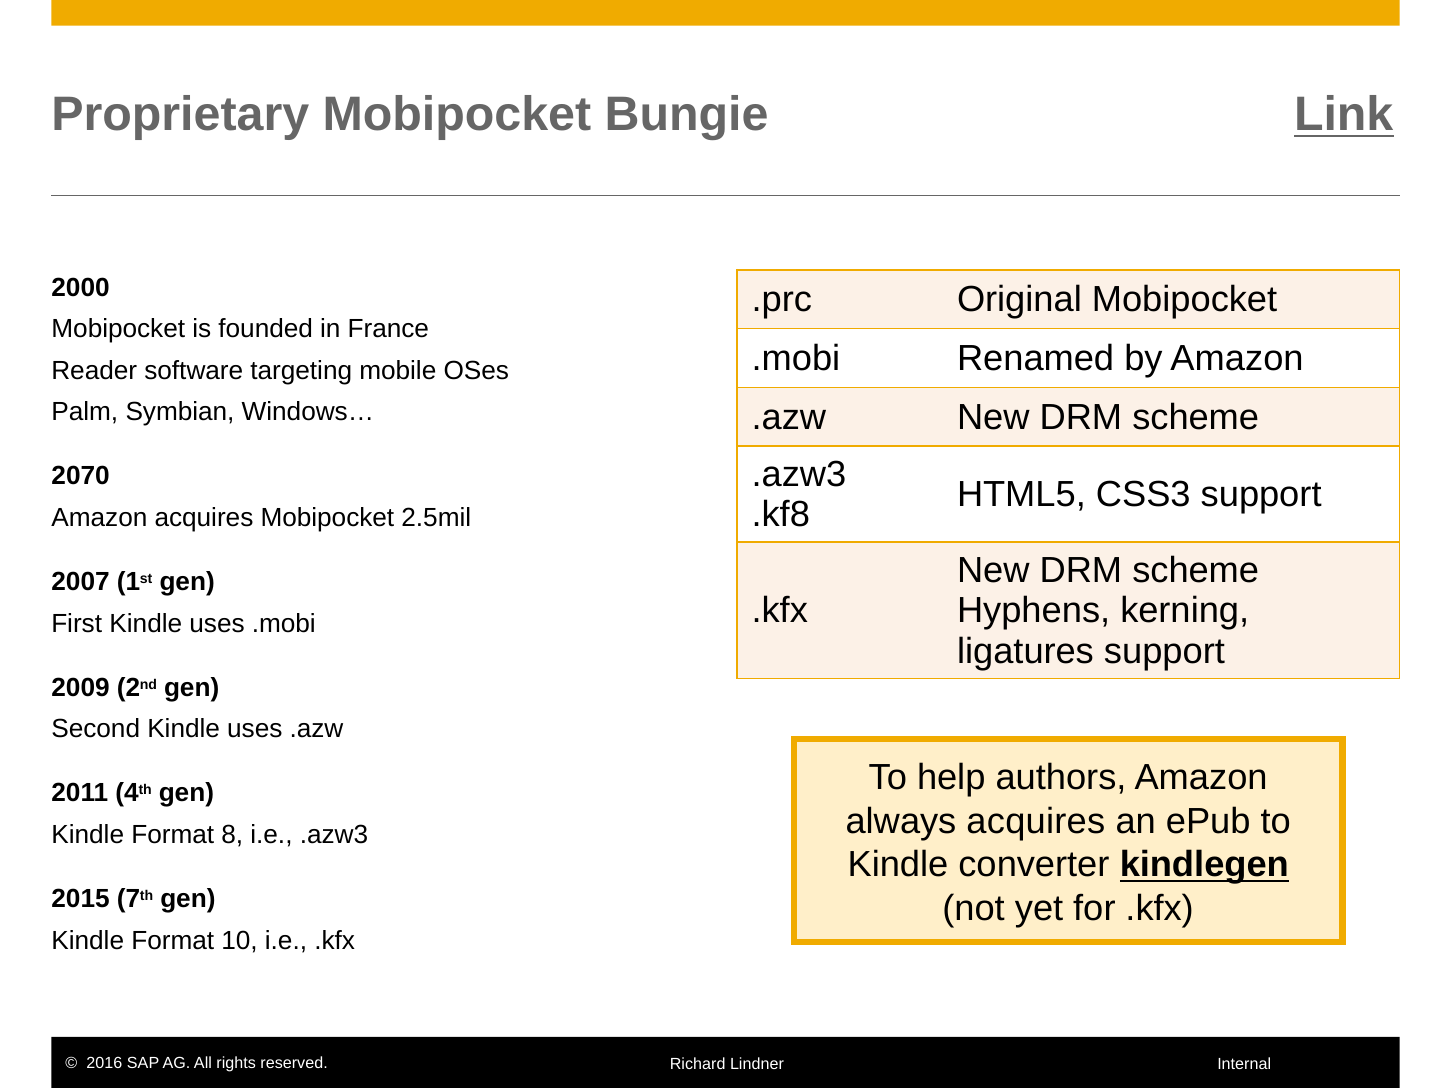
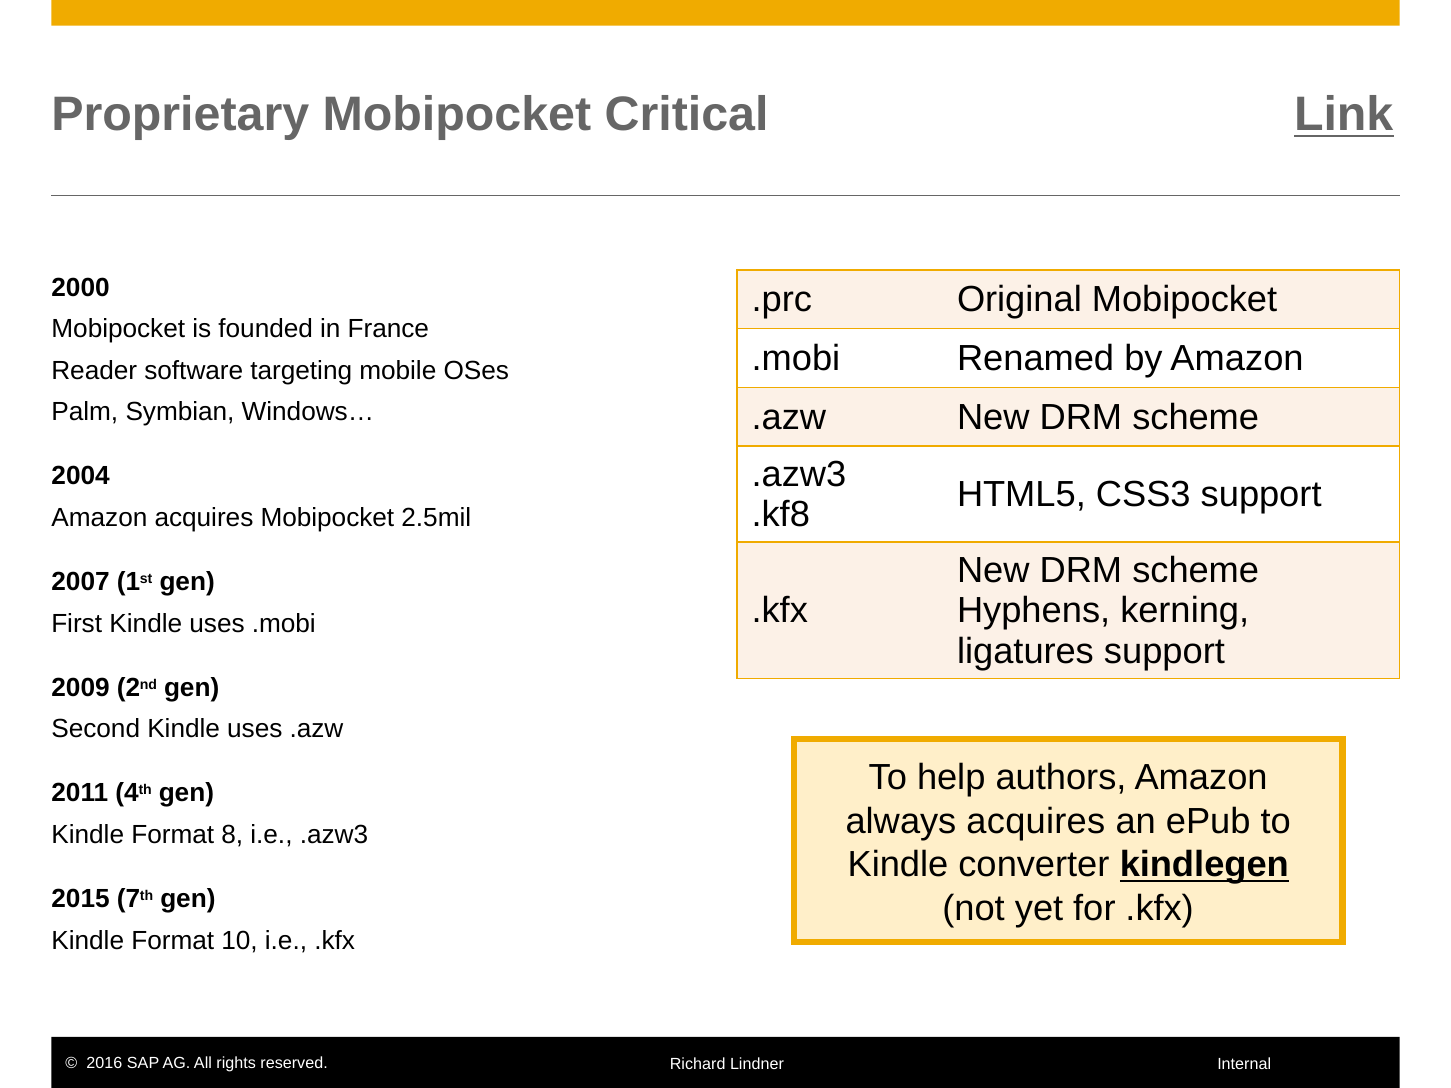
Bungie: Bungie -> Critical (687, 115)
2070: 2070 -> 2004 (81, 476)
